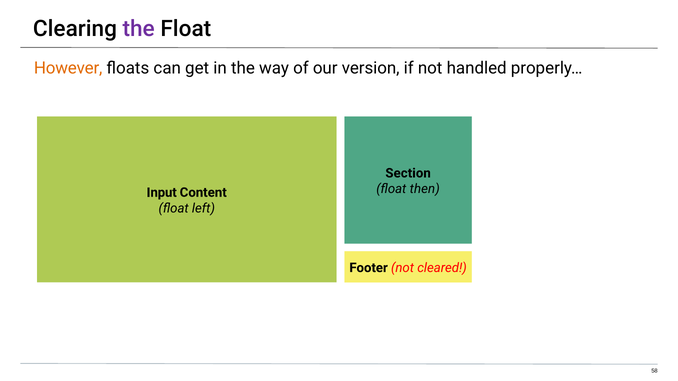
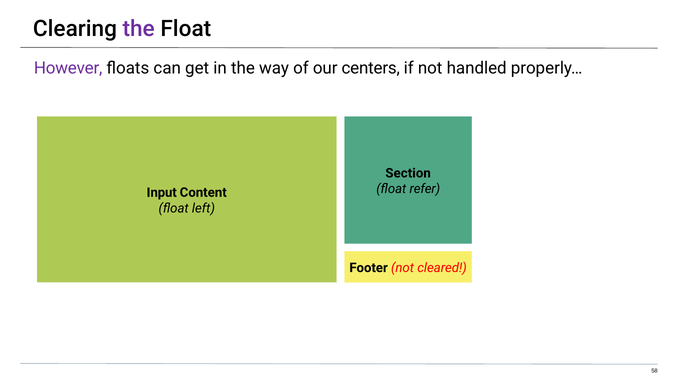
However colour: orange -> purple (68, 68)
version: version -> centers (371, 68)
then: then -> refer (425, 189)
